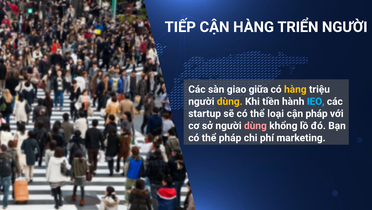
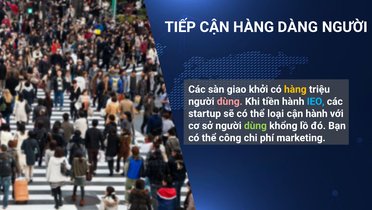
TRIỂN: TRIỂN -> DÀNG (298, 27)
giữa: giữa -> khởi (258, 89)
dùng colour: yellow -> pink (230, 101)
cận pháp: pháp -> hành (317, 113)
dùng colour: pink -> light green (255, 125)
thể pháp: pháp -> công (230, 137)
